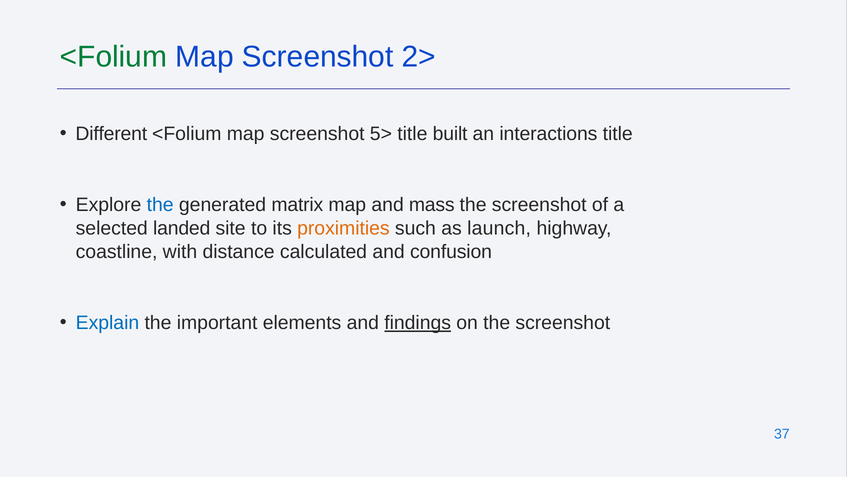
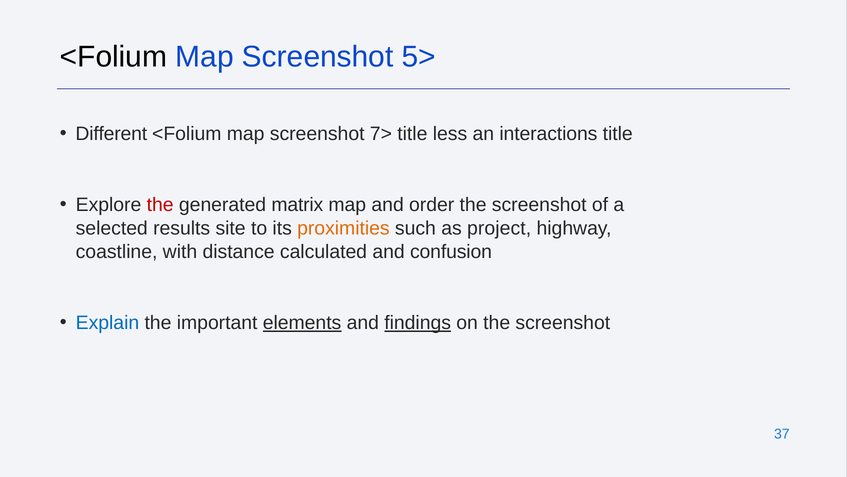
<Folium colour: green -> black (113, 57)
2>: 2> -> 5> (419, 57)
5>: 5> -> 7> (381, 134)
built: built -> less (450, 134)
the colour: blue -> red (160, 205)
mass: mass -> order (432, 205)
landed: landed -> results (182, 228)
launch: launch -> project (499, 228)
elements underline: none -> present (302, 323)
